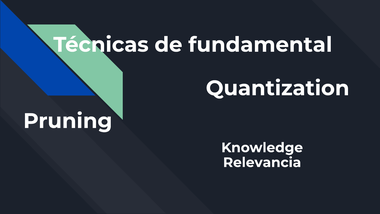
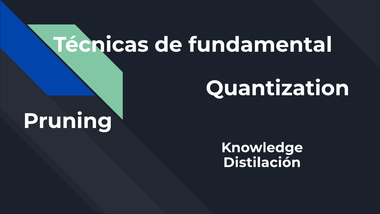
Relevancia: Relevancia -> Distilación (262, 162)
